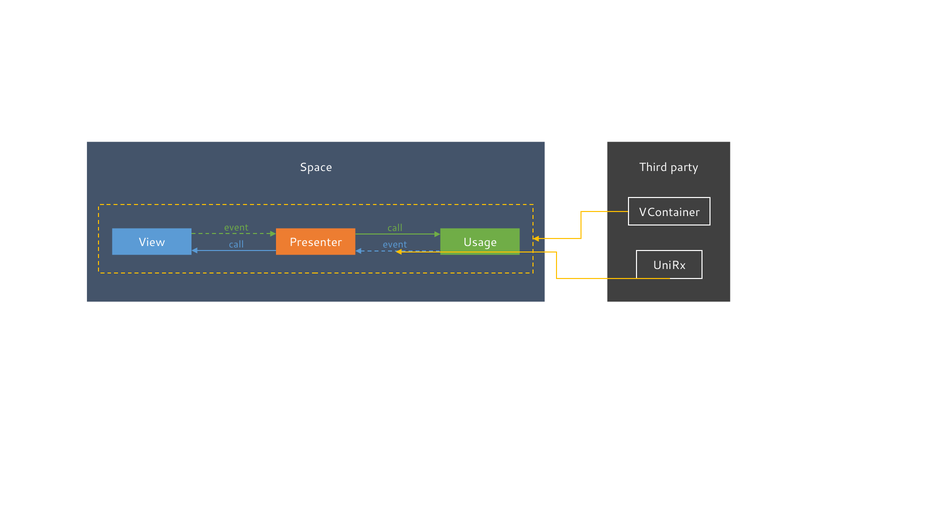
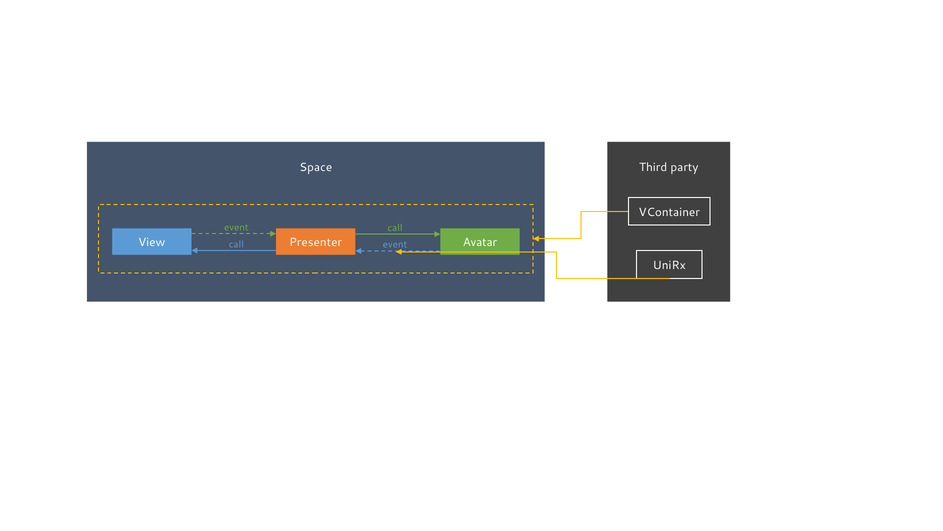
Usage: Usage -> Avatar (480, 242)
